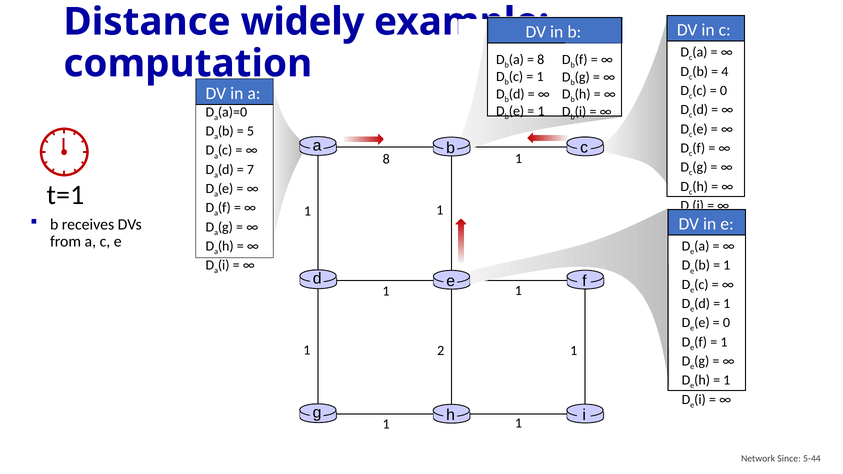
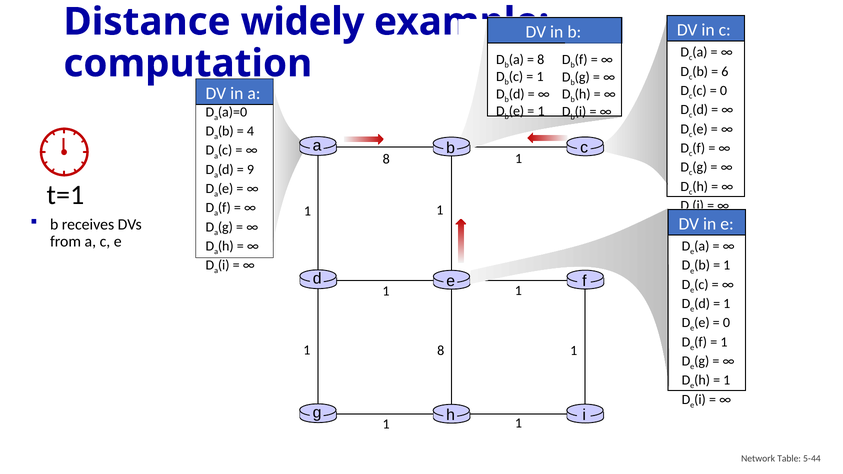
4: 4 -> 6 (725, 71)
5: 5 -> 4 (250, 131)
7: 7 -> 9 (250, 170)
2: 2 -> 8 (441, 351)
Since: Since -> Table (789, 459)
